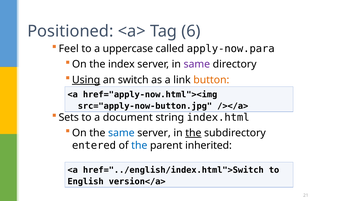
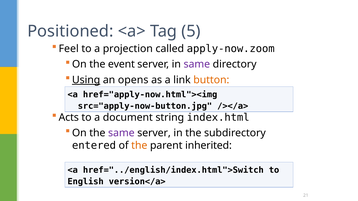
6: 6 -> 5 (191, 31)
uppercase: uppercase -> projection (128, 49)
apply-now.para: apply-now.para -> apply-now.zoom (231, 49)
index: index -> event (121, 64)
switch: switch -> opens (133, 80)
Sets: Sets -> Acts (69, 118)
same colour: blue -> purple (121, 133)
the underline: present -> none (193, 133)
the colour: blue -> orange (139, 146)
